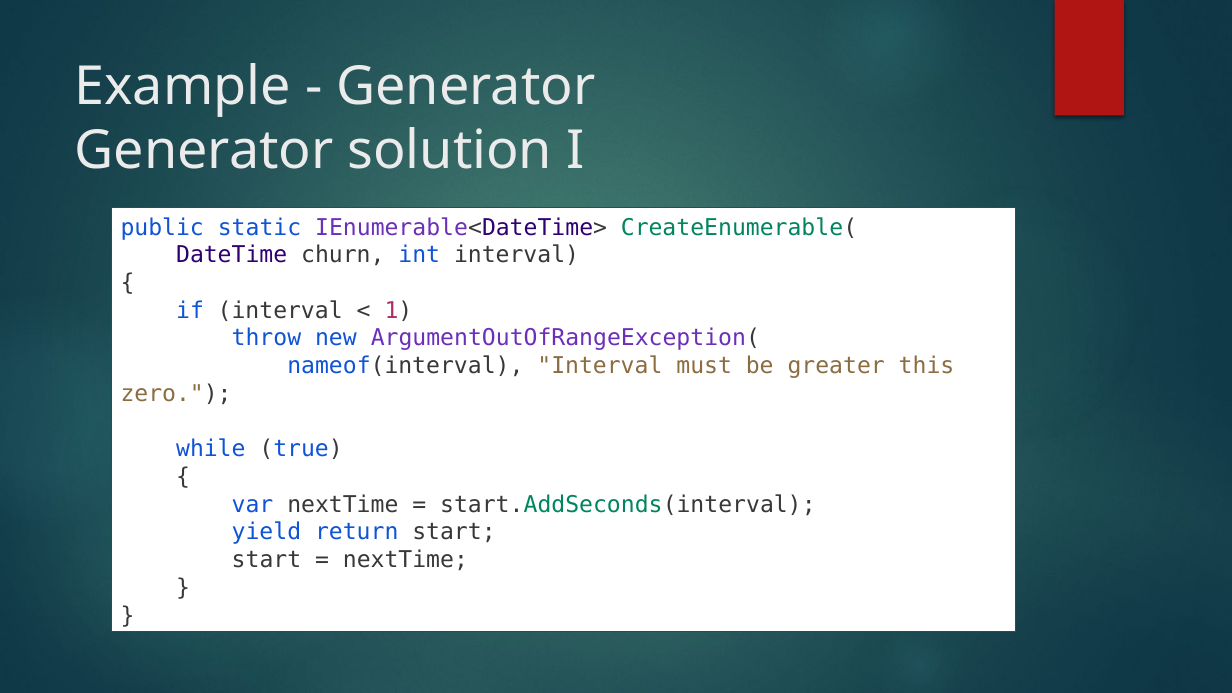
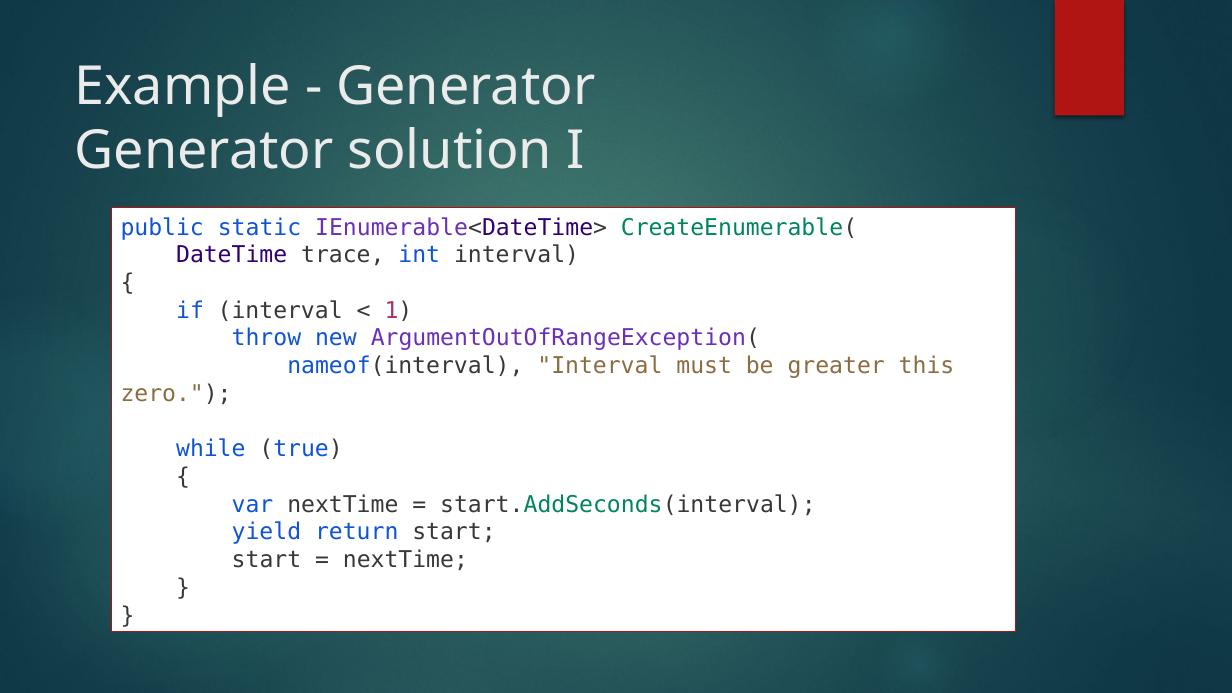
churn: churn -> trace (343, 255)
